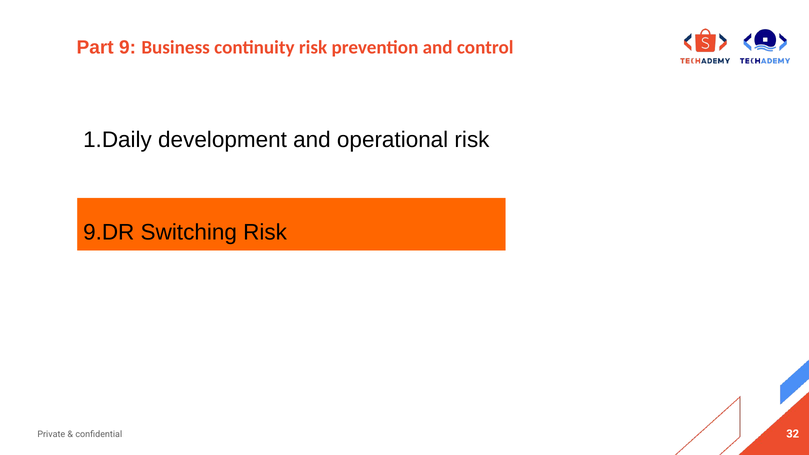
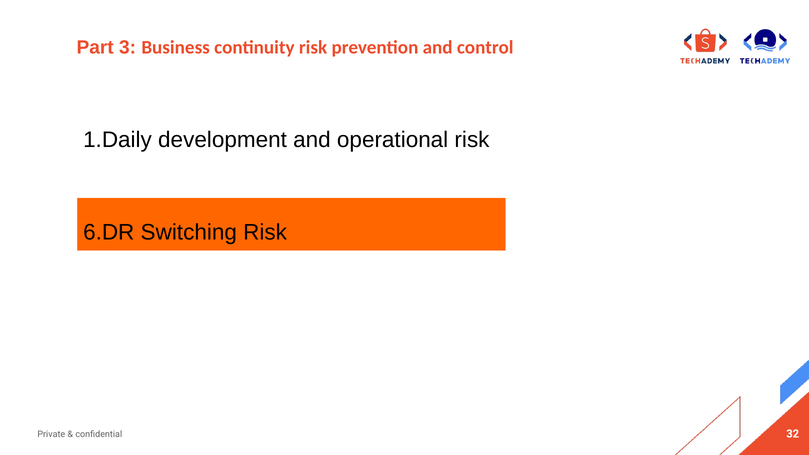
9: 9 -> 3 (128, 47)
9.DR: 9.DR -> 6.DR (109, 233)
